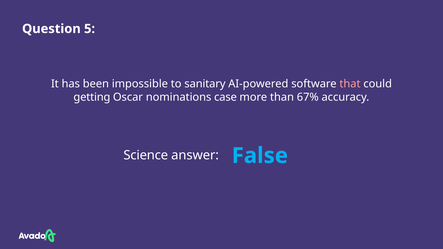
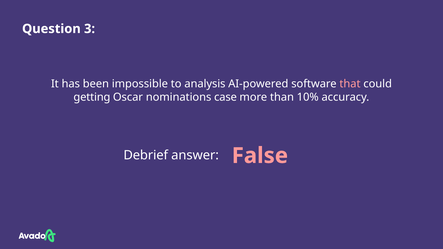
5: 5 -> 3 (90, 29)
sanitary: sanitary -> analysis (205, 84)
67%: 67% -> 10% (308, 97)
Science: Science -> Debrief (146, 155)
False colour: light blue -> pink (260, 156)
